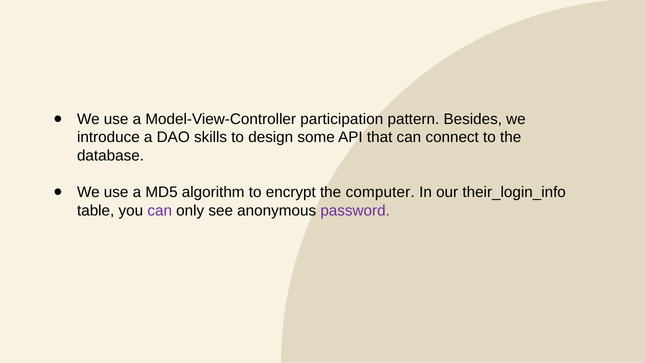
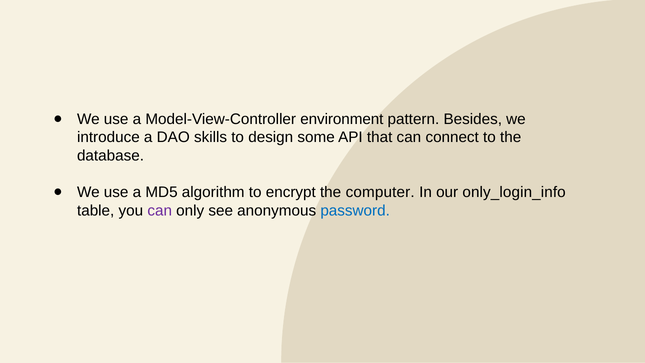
participation: participation -> environment (342, 119)
their_login_info: their_login_info -> only_login_info (514, 192)
password colour: purple -> blue (355, 210)
